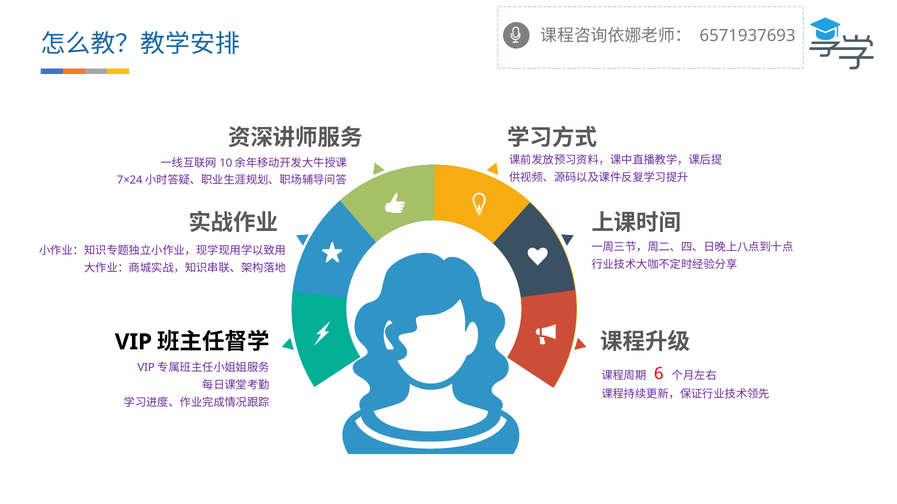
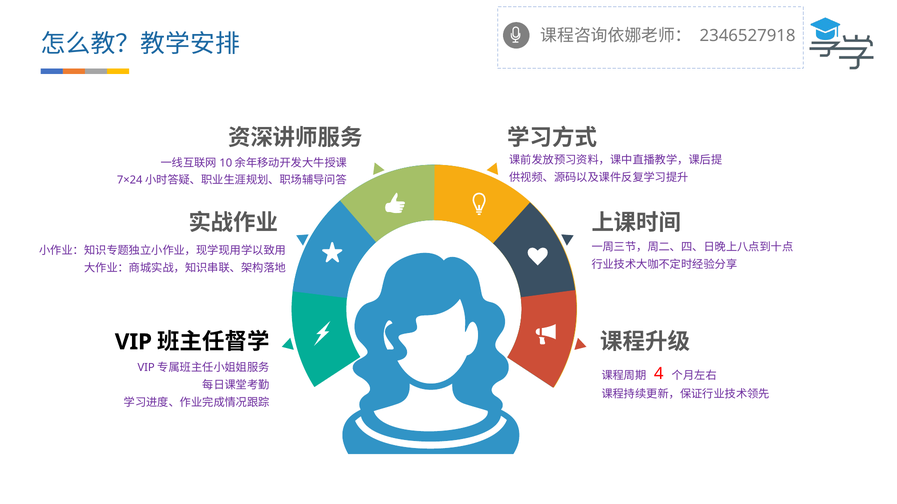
6571937693: 6571937693 -> 2346527918 (748, 36)
6: 6 -> 4 (659, 374)
